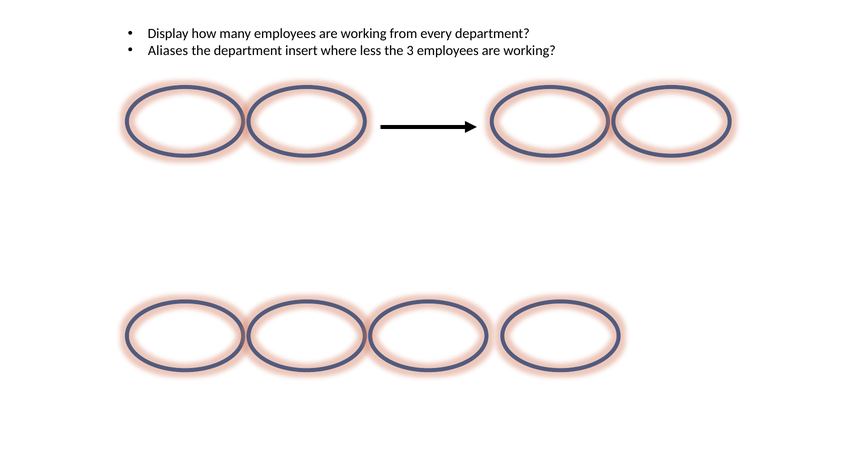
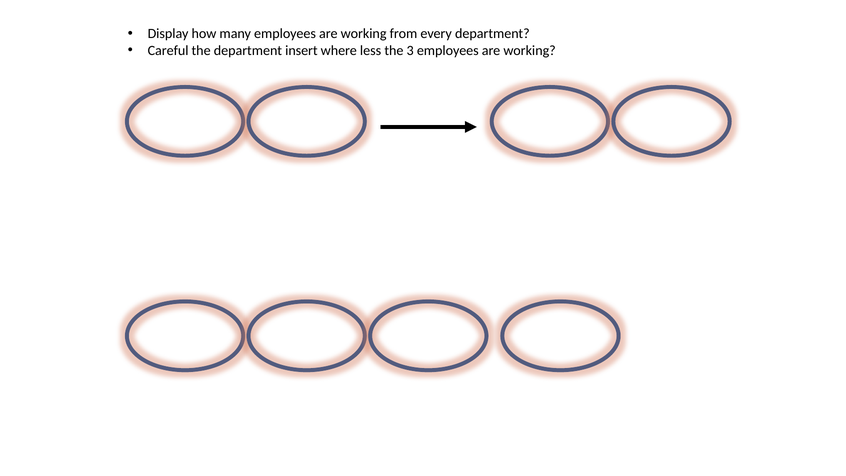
Aliases: Aliases -> Careful (168, 51)
